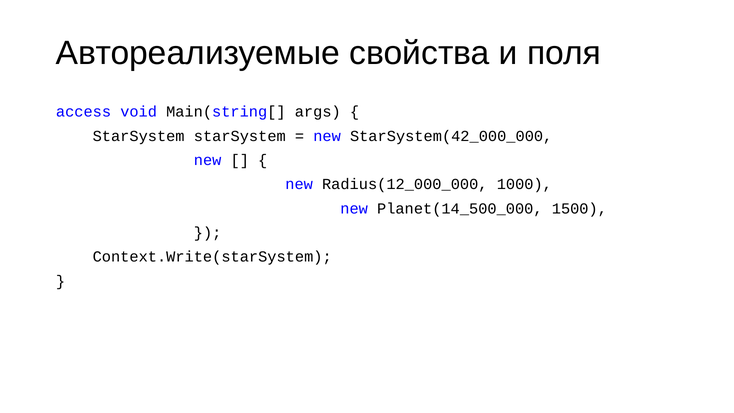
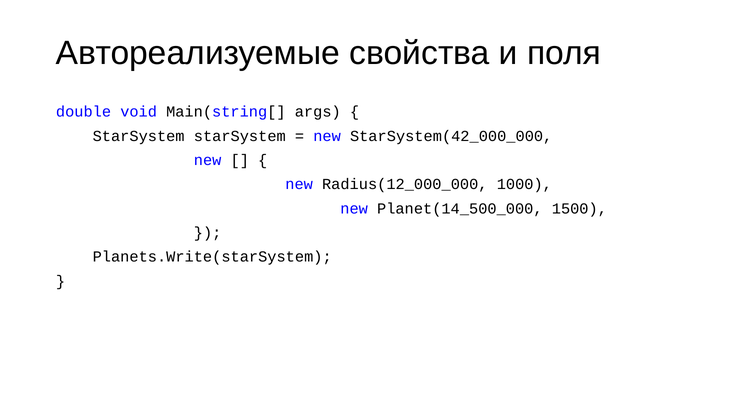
access: access -> double (84, 112)
Context.Write(starSystem: Context.Write(starSystem -> Planets.Write(starSystem (212, 257)
